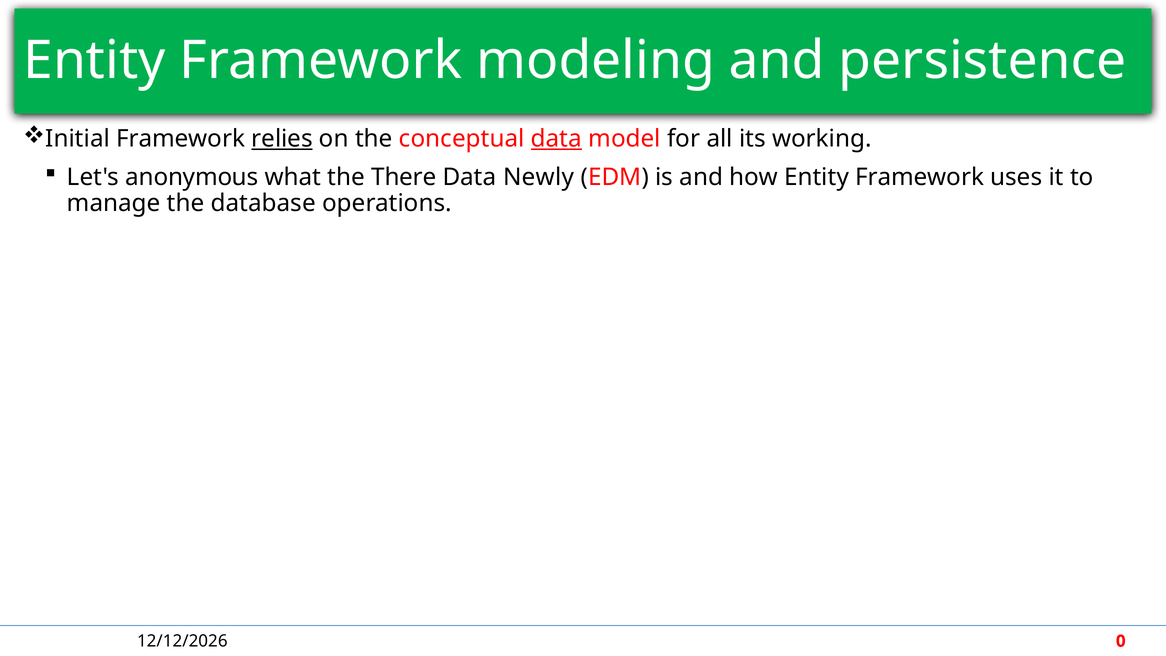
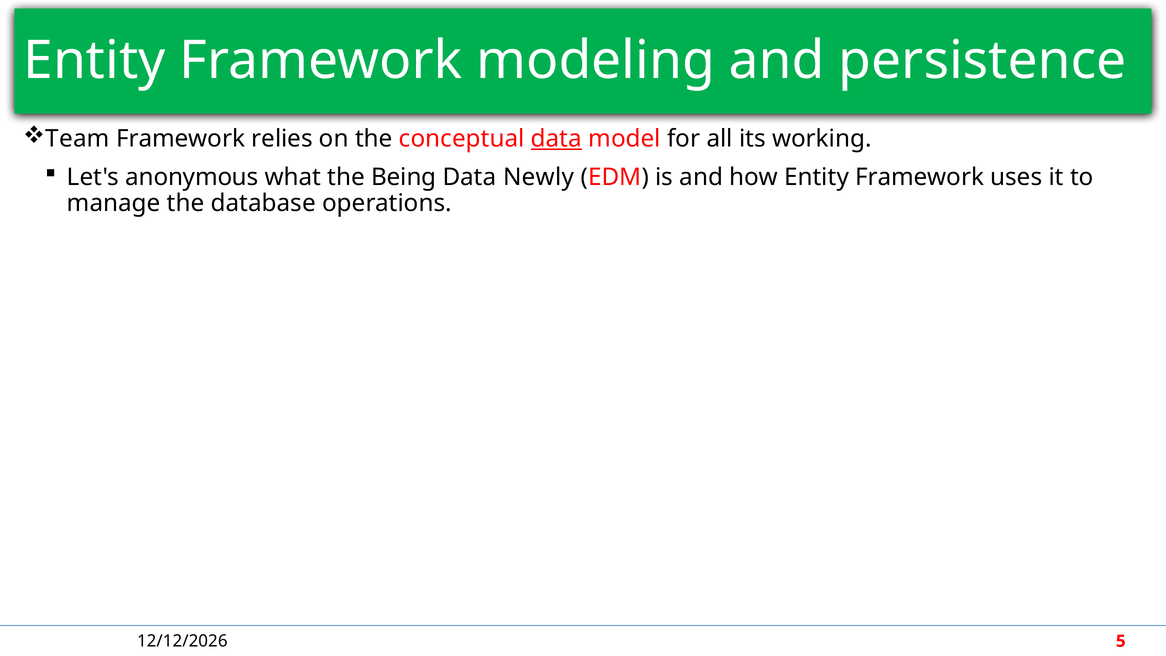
Initial: Initial -> Team (78, 139)
relies underline: present -> none (282, 139)
There: There -> Being (404, 177)
0: 0 -> 5 (1121, 641)
